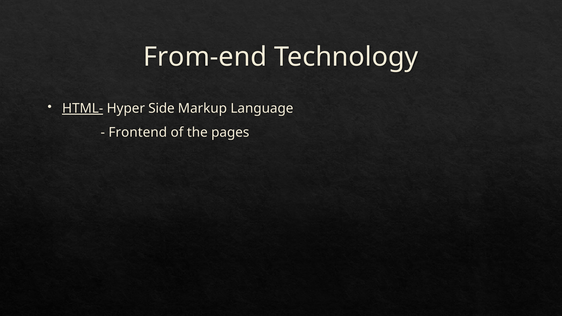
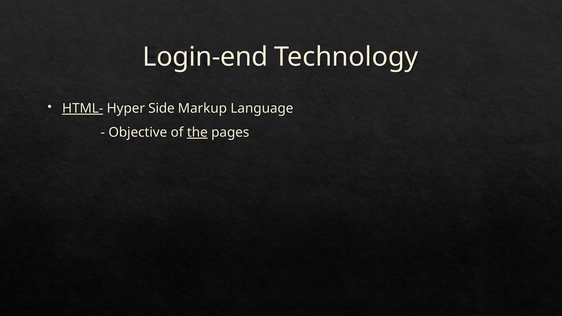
From-end: From-end -> Login-end (205, 57)
Frontend: Frontend -> Objective (138, 132)
the underline: none -> present (197, 132)
